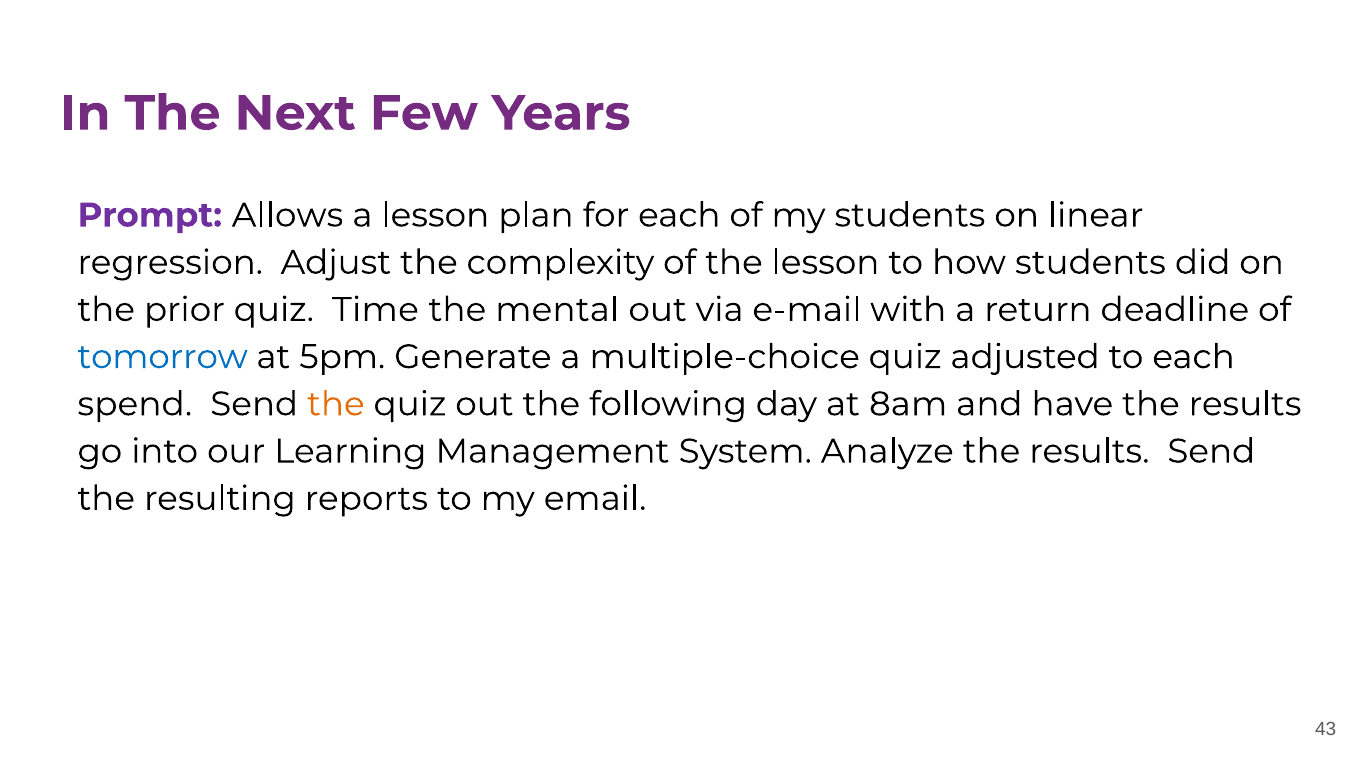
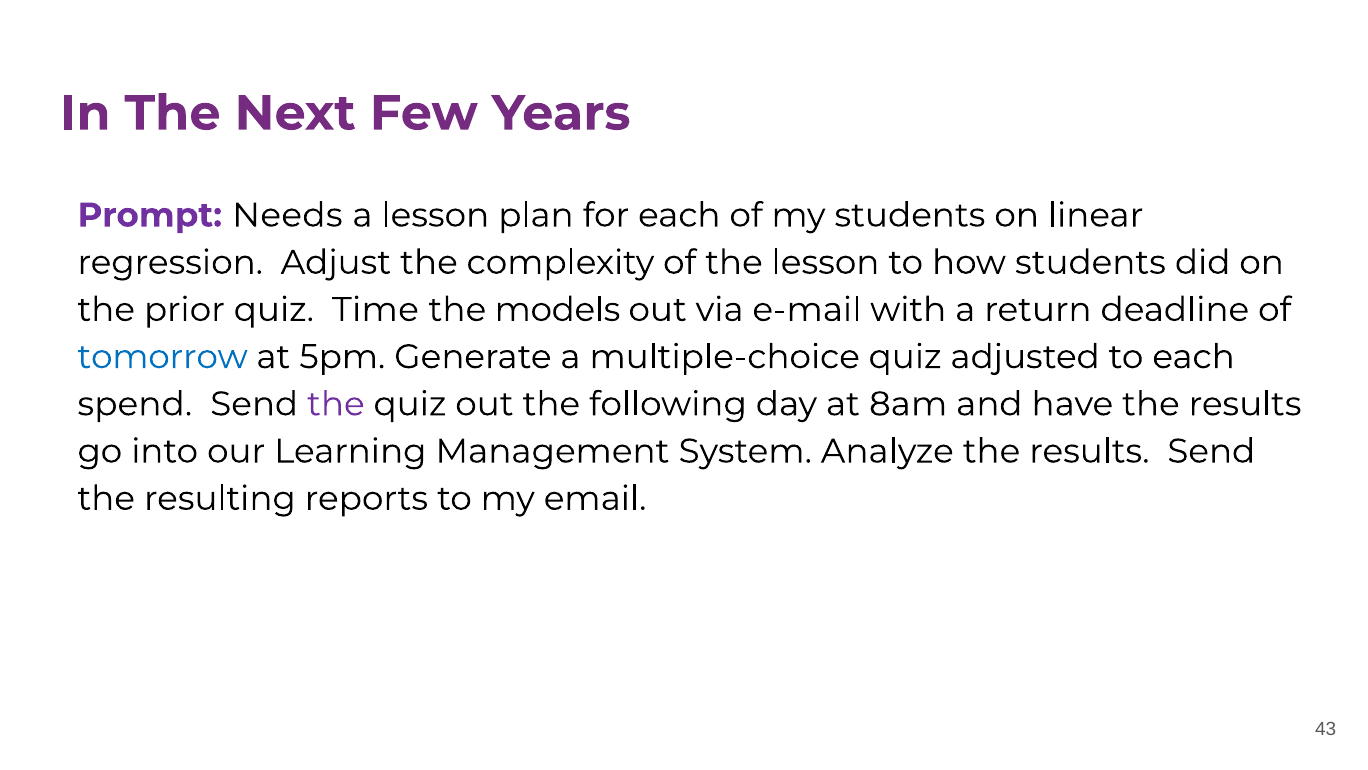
Allows: Allows -> Needs (287, 215)
mental: mental -> models (557, 309)
the colour: orange -> purple (336, 404)
